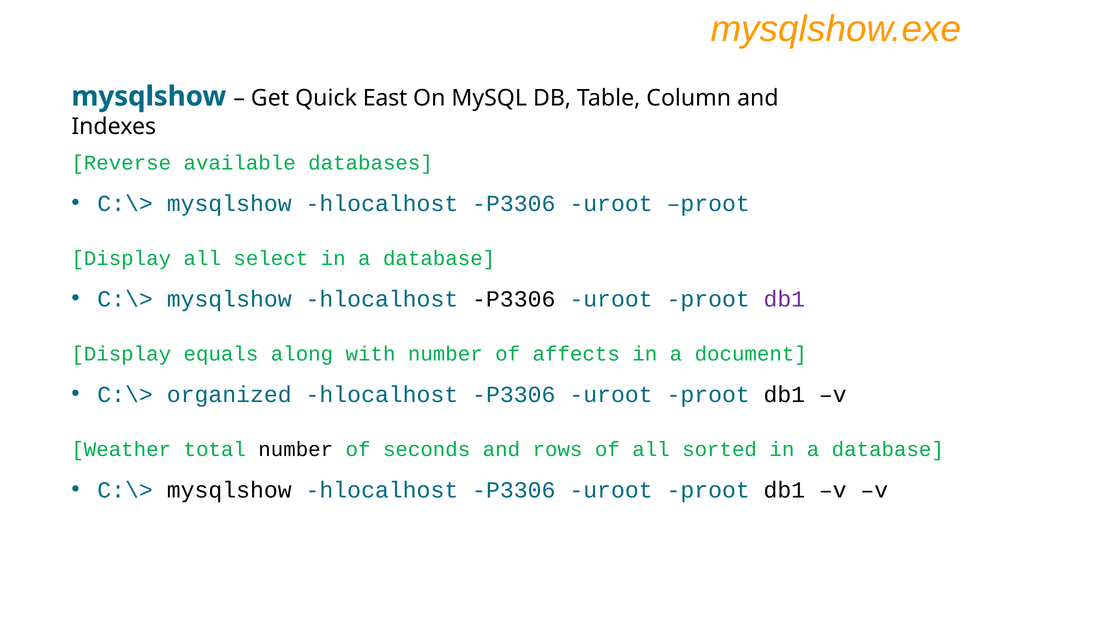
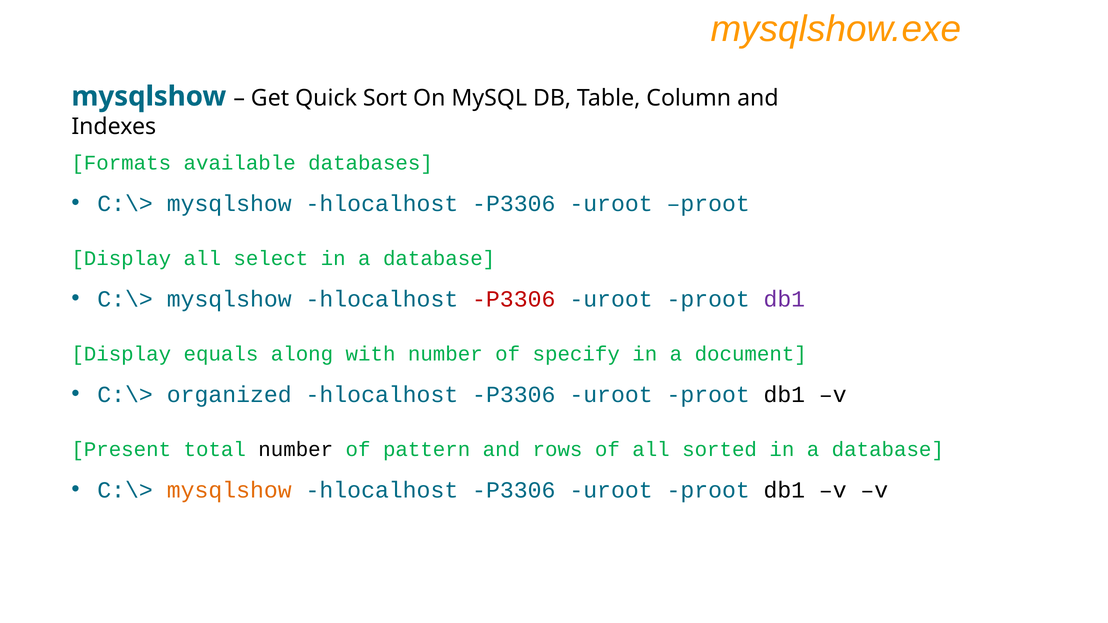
East: East -> Sort (385, 98)
Reverse: Reverse -> Formats (121, 163)
P3306 colour: black -> red (514, 299)
affects: affects -> specify (576, 354)
Weather: Weather -> Present (121, 450)
seconds: seconds -> pattern (427, 450)
mysqlshow colour: black -> orange (229, 490)
